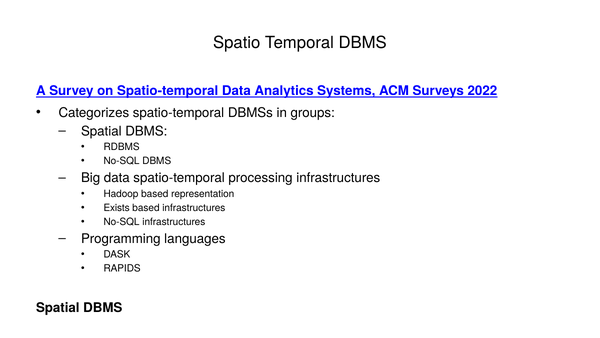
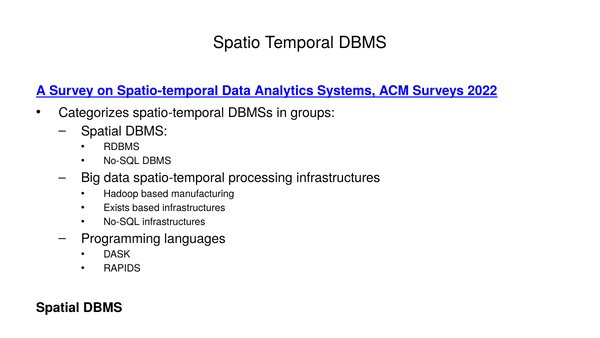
representation: representation -> manufacturing (203, 194)
